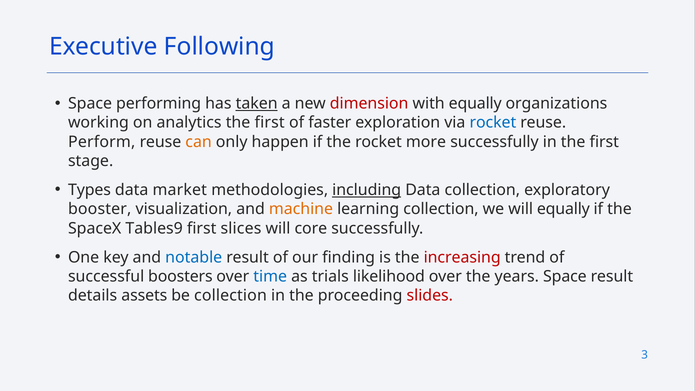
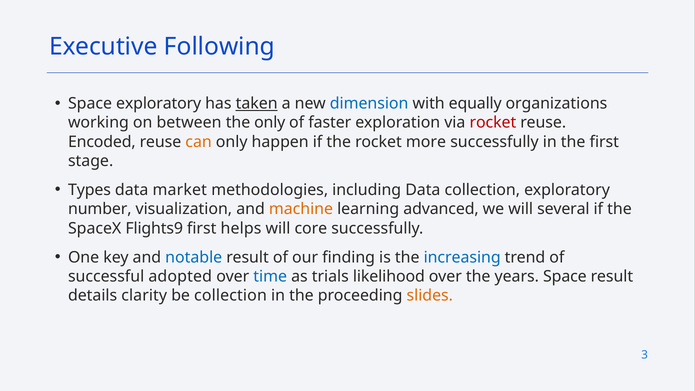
Space performing: performing -> exploratory (159, 104)
dimension colour: red -> blue (369, 104)
analytics: analytics -> between (189, 123)
first: first -> only (270, 123)
rocket colour: blue -> red (493, 123)
Perform: Perform -> Encoded (102, 142)
including underline: present -> none (367, 190)
booster: booster -> number (100, 209)
learning collection: collection -> advanced (441, 209)
will equally: equally -> several (563, 209)
Tables9: Tables9 -> Flights9 (154, 228)
slices: slices -> helps (241, 228)
increasing colour: red -> blue (462, 257)
boosters: boosters -> adopted (180, 277)
assets: assets -> clarity (144, 296)
slides colour: red -> orange (430, 296)
